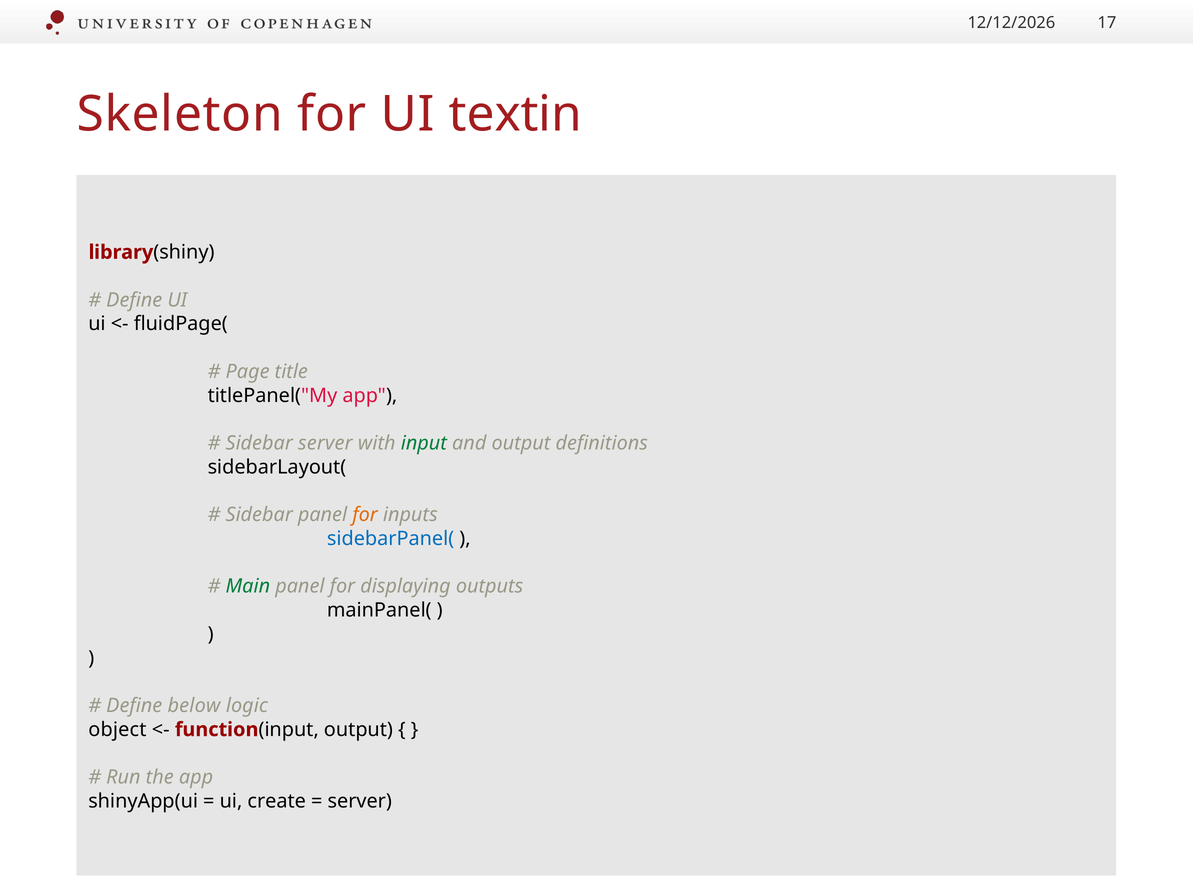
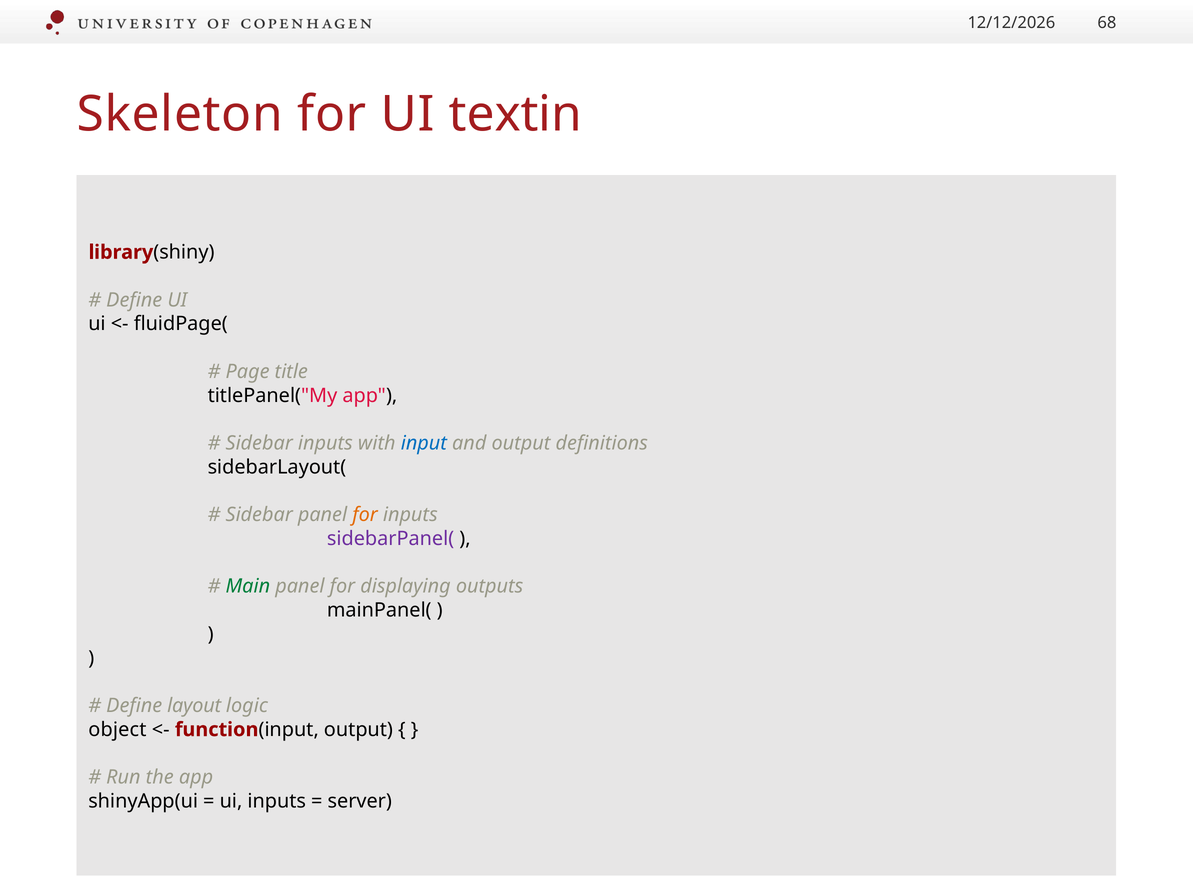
17: 17 -> 68 (1107, 23)
Sidebar server: server -> inputs (325, 443)
input colour: green -> blue (424, 443)
sidebarPanel( colour: blue -> purple (391, 539)
below: below -> layout (194, 706)
ui create: create -> inputs (277, 801)
